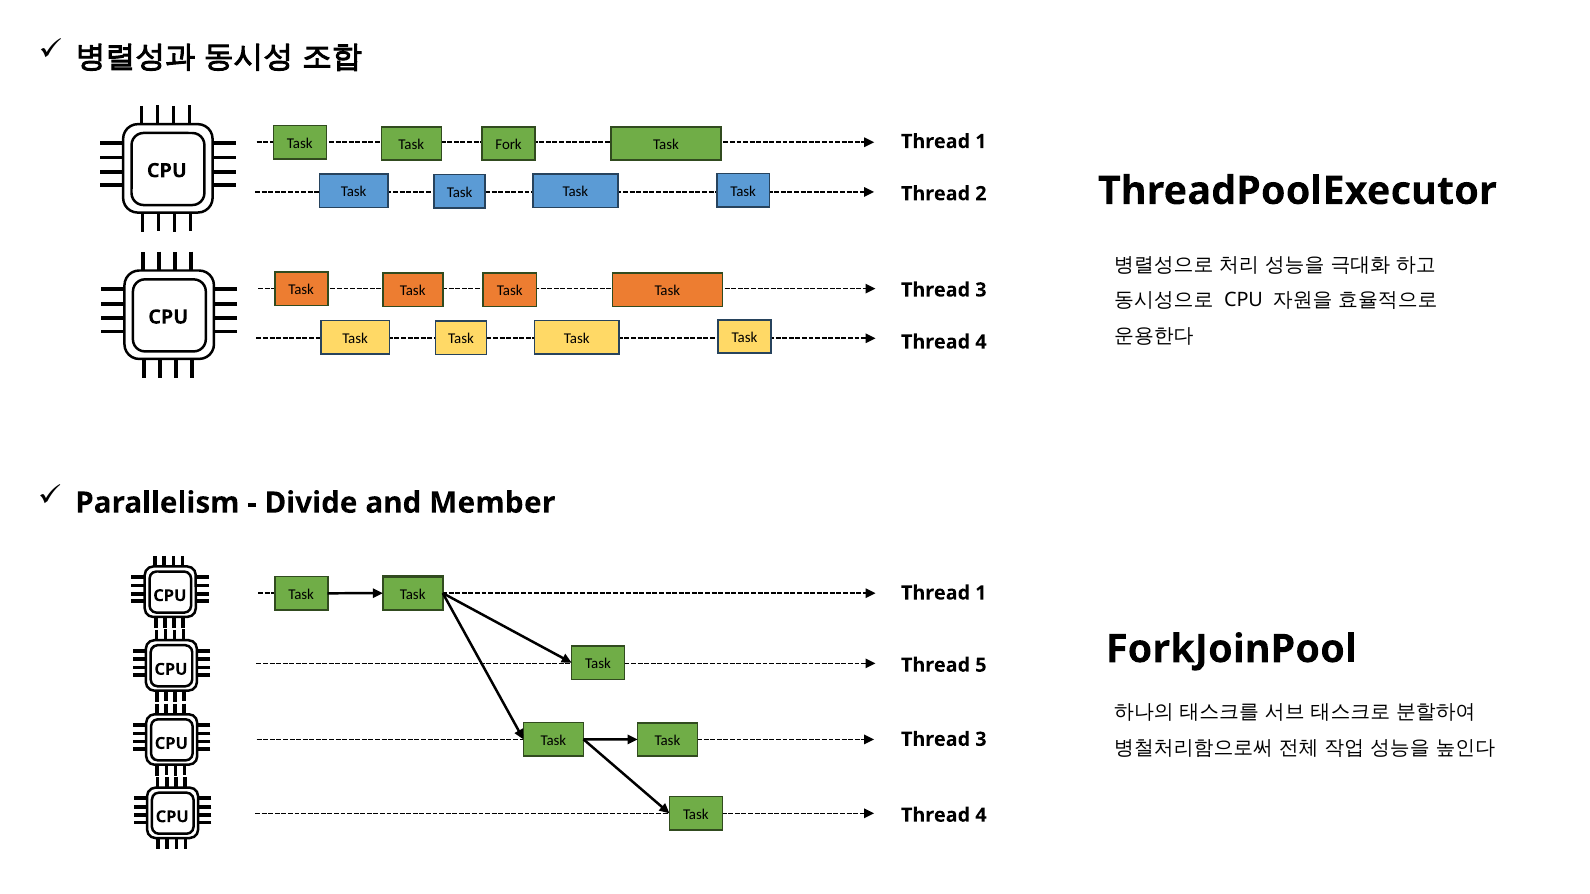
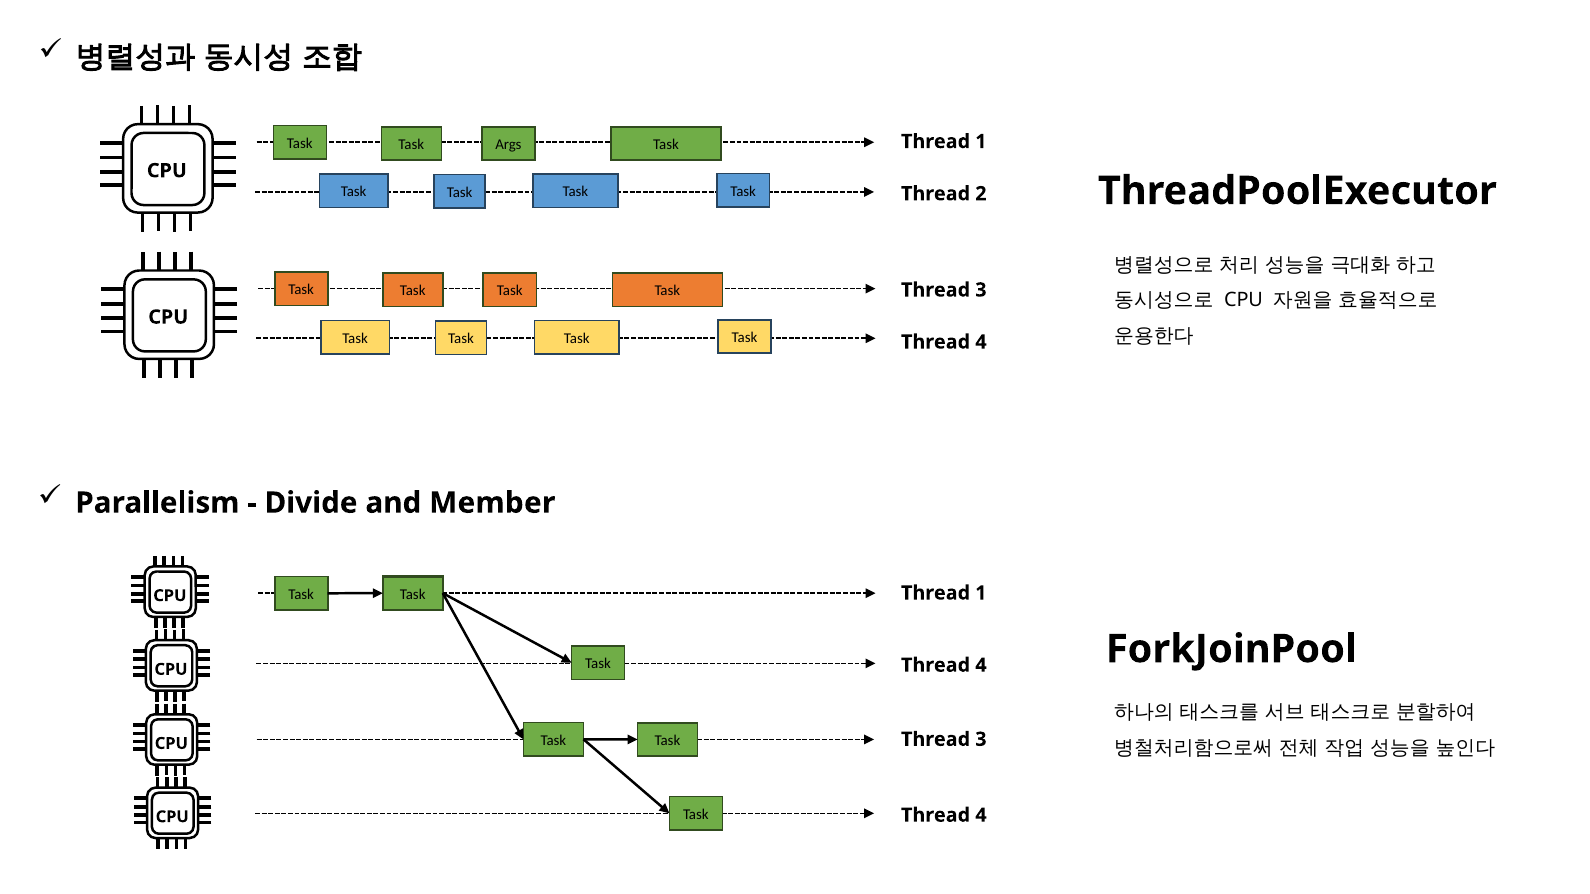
Fork: Fork -> Args (508, 145)
5: 5 -> 4 (981, 665)
